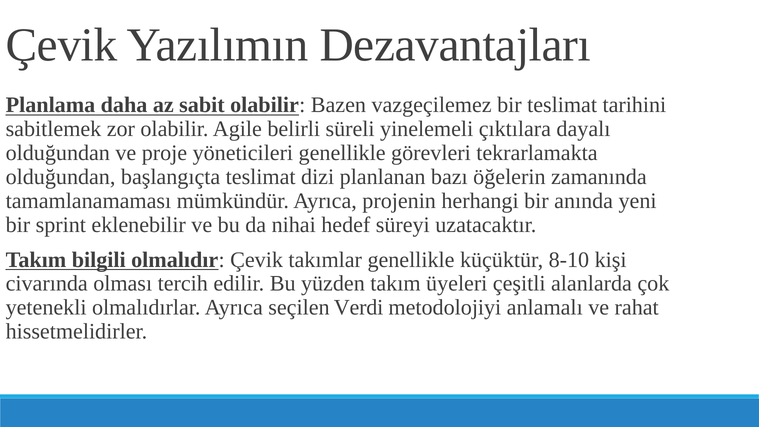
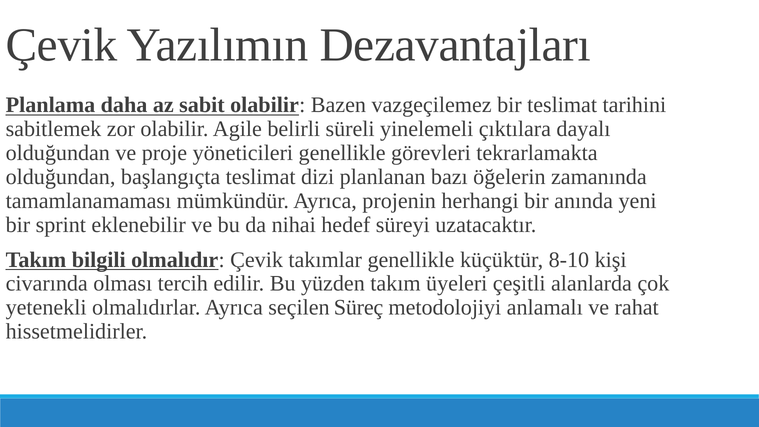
Verdi: Verdi -> Süreç (359, 308)
